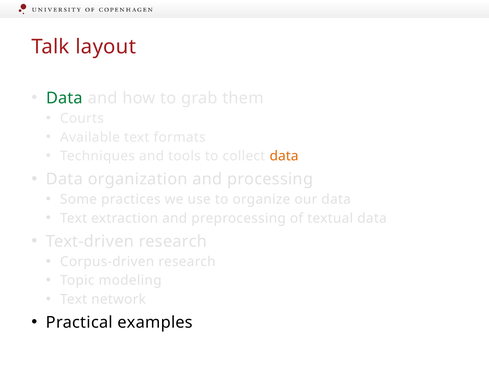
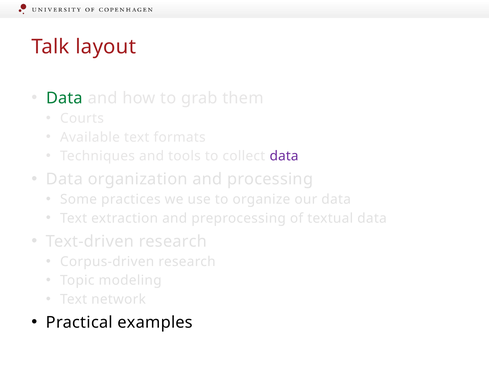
data colour: orange -> purple (284, 156)
